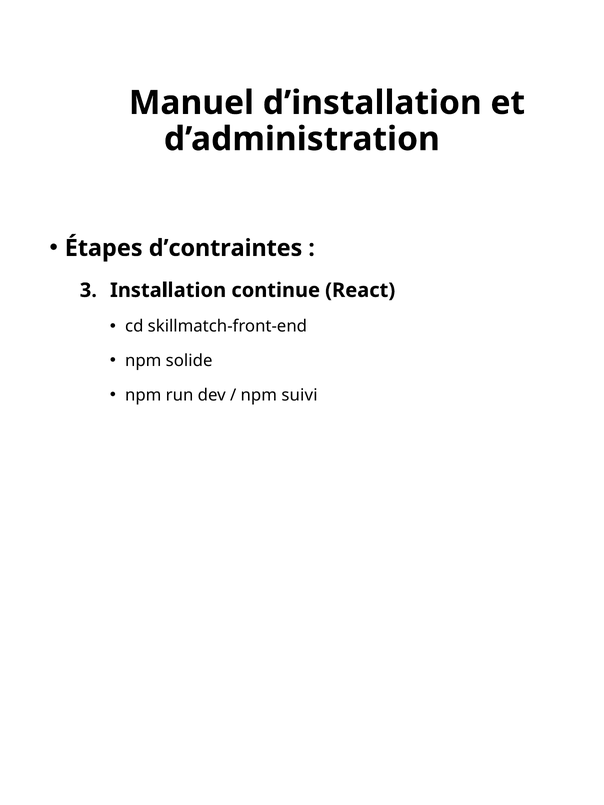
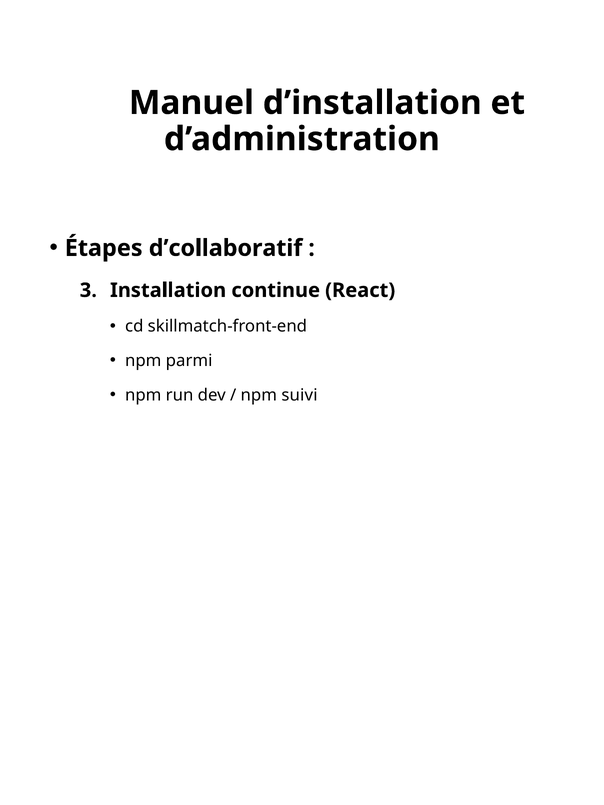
d’contraintes: d’contraintes -> d’collaboratif (226, 248)
solide: solide -> parmi (189, 361)
